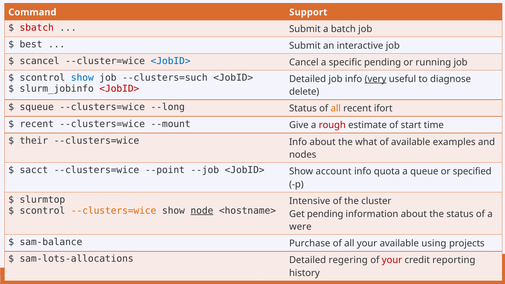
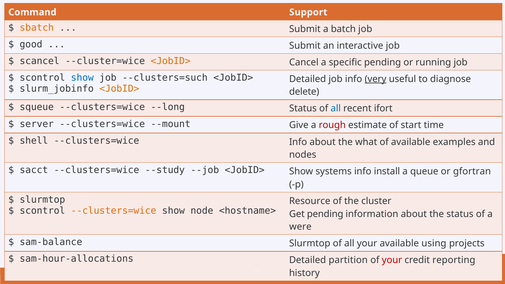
sbatch colour: red -> orange (37, 28)
best: best -> good (31, 44)
<JobID> colour: blue -> orange (171, 61)
<JobID> colour: red -> orange (119, 89)
all colour: orange -> blue (336, 109)
recent: recent -> server (37, 124)
their: their -> shell (34, 141)
--point: --point -> --study (165, 170)
account: account -> systems (334, 171)
quota: quota -> install (387, 171)
specified: specified -> gfortran (472, 171)
Intensive: Intensive -> Resource (310, 201)
node underline: present -> none (202, 211)
sam-balance Purchase: Purchase -> Slurmtop (310, 244)
sam-lots-allocations: sam-lots-allocations -> sam-hour-allocations (77, 259)
regering: regering -> partition (348, 260)
